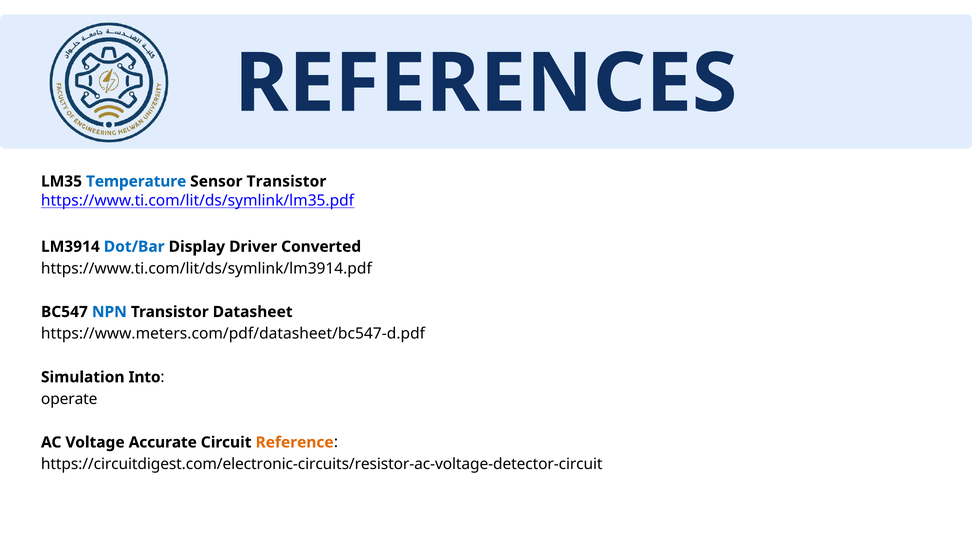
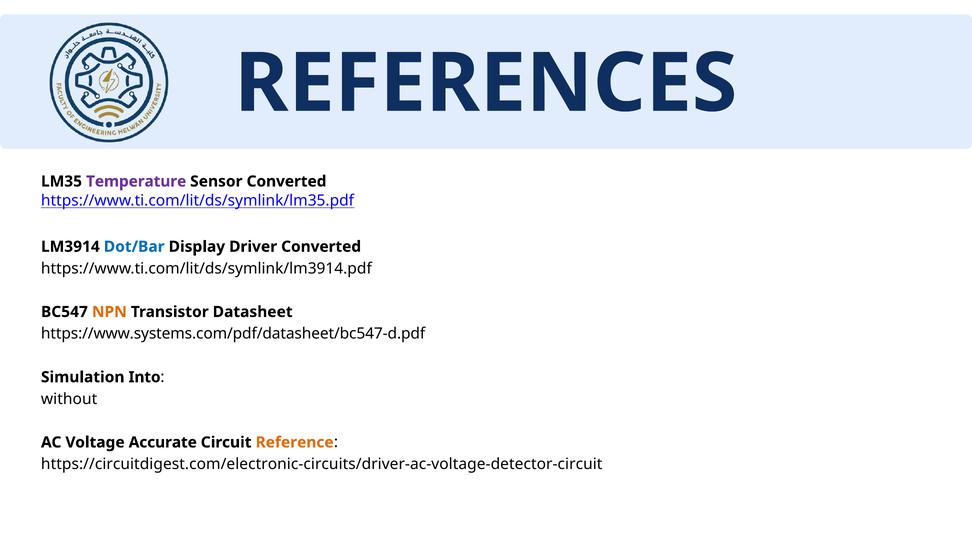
Temperature colour: blue -> purple (136, 181)
Sensor Transistor: Transistor -> Converted (287, 181)
NPN colour: blue -> orange (109, 312)
https://www.meters.com/pdf/datasheet/bc547-d.pdf: https://www.meters.com/pdf/datasheet/bc547-d.pdf -> https://www.systems.com/pdf/datasheet/bc547-d.pdf (233, 333)
operate: operate -> without (69, 399)
https://circuitdigest.com/electronic-circuits/resistor-ac-voltage-detector-circuit: https://circuitdigest.com/electronic-circuits/resistor-ac-voltage-detector-circuit -> https://circuitdigest.com/electronic-circuits/driver-ac-voltage-detector-circuit (322, 464)
